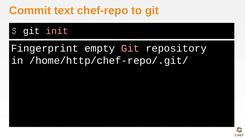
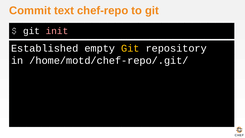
Fingerprint: Fingerprint -> Established (45, 48)
Git colour: pink -> yellow (130, 48)
/home/http/chef-repo/.git/: /home/http/chef-repo/.git/ -> /home/motd/chef-repo/.git/ (109, 60)
